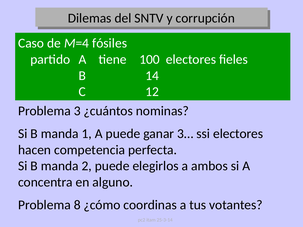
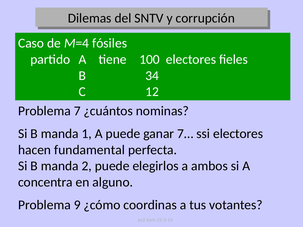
14: 14 -> 34 (152, 76)
3: 3 -> 7 (77, 111)
3…: 3… -> 7… (185, 134)
competencia: competencia -> fundamental (90, 150)
8: 8 -> 9 (77, 205)
